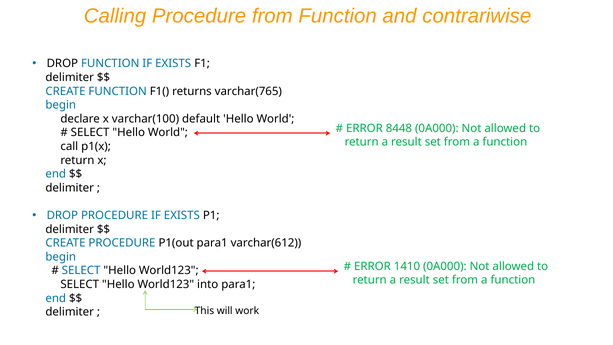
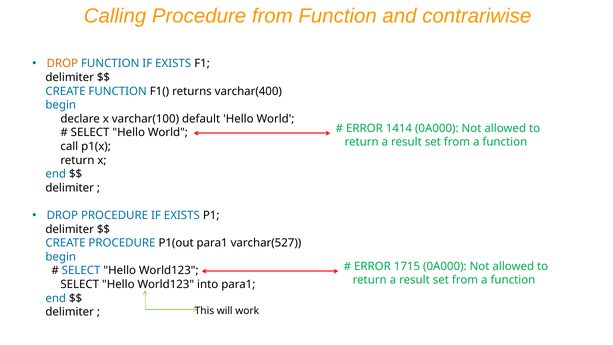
DROP colour: black -> orange (62, 64)
varchar(765: varchar(765 -> varchar(400 (248, 91)
8448: 8448 -> 1414 (399, 128)
varchar(612: varchar(612 -> varchar(527 (266, 243)
1410: 1410 -> 1715 (407, 266)
